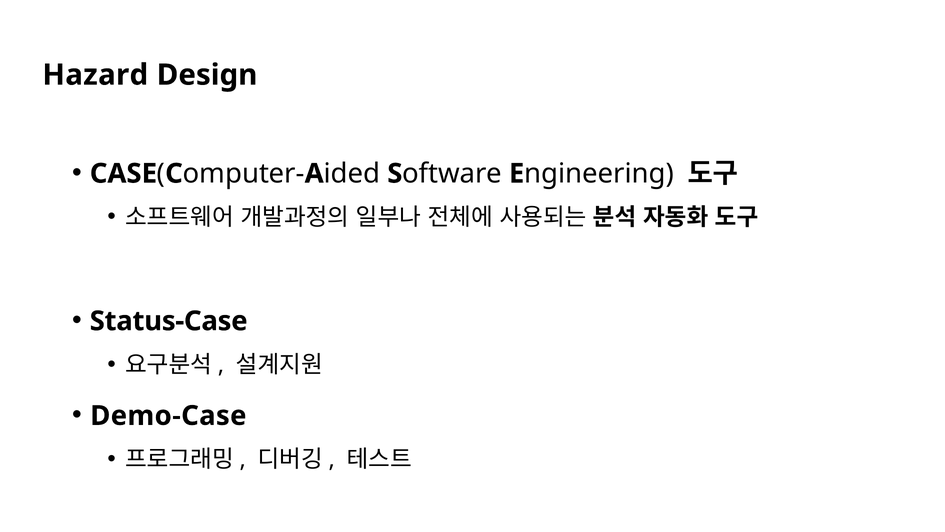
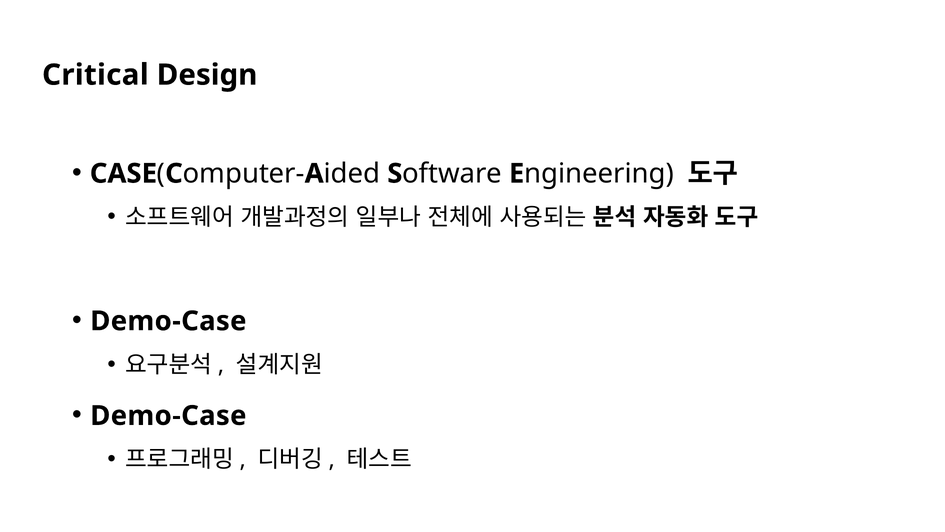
Hazard: Hazard -> Critical (95, 75)
Status-Case: Status-Case -> Demo-Case (168, 321)
